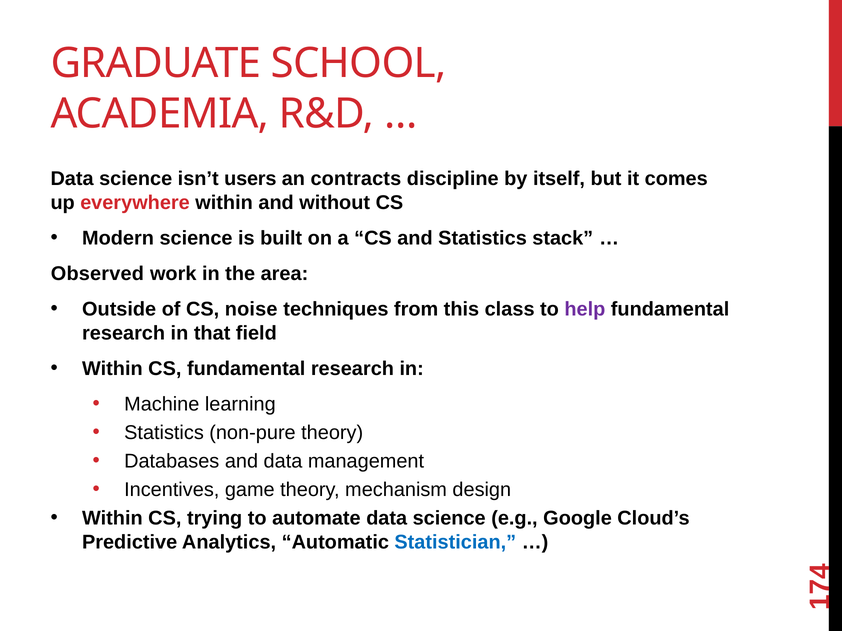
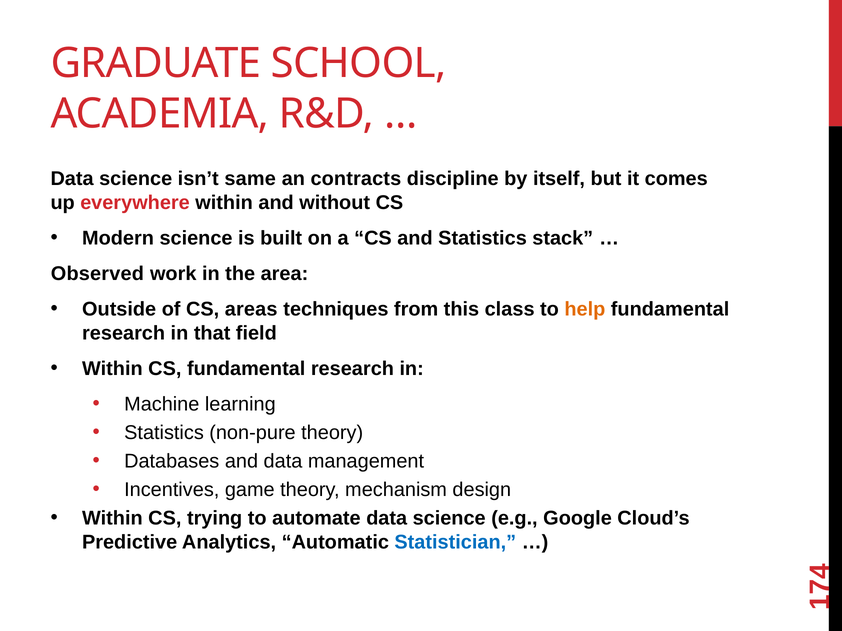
users: users -> same (250, 179)
noise: noise -> areas (251, 309)
help colour: purple -> orange (585, 309)
